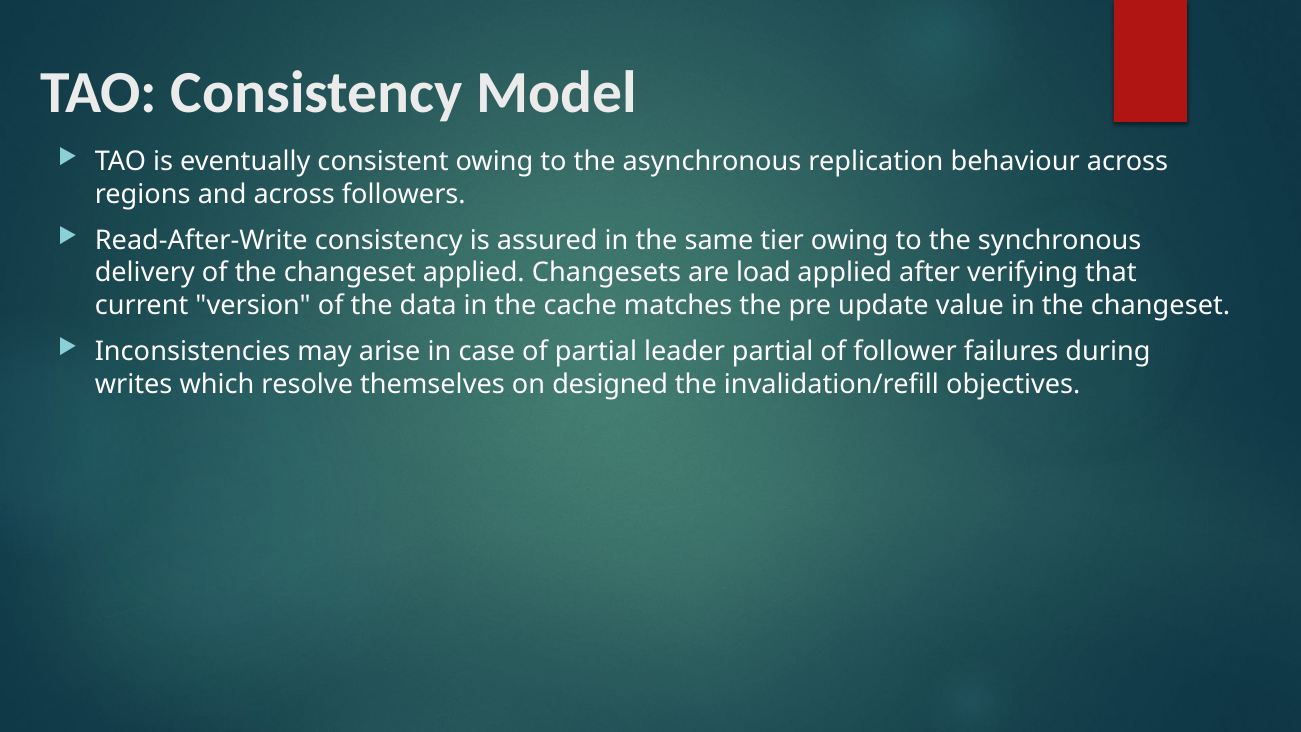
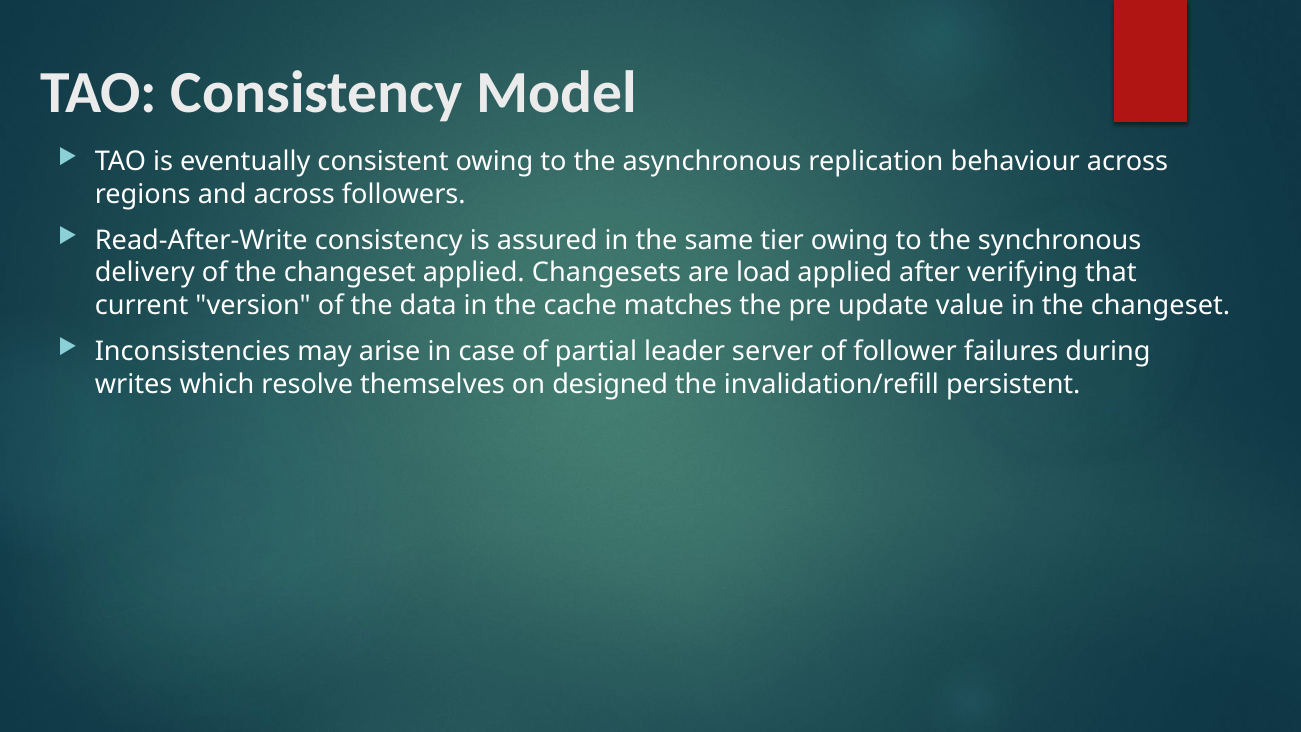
leader partial: partial -> server (773, 352)
objectives: objectives -> persistent (1013, 384)
